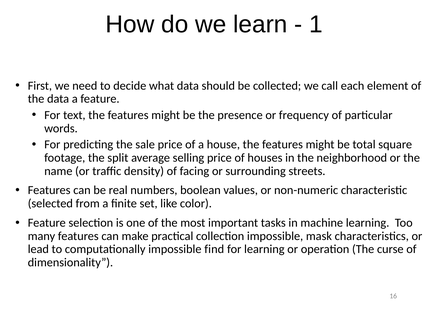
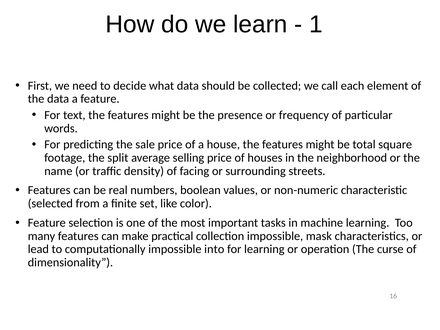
find: find -> into (214, 249)
